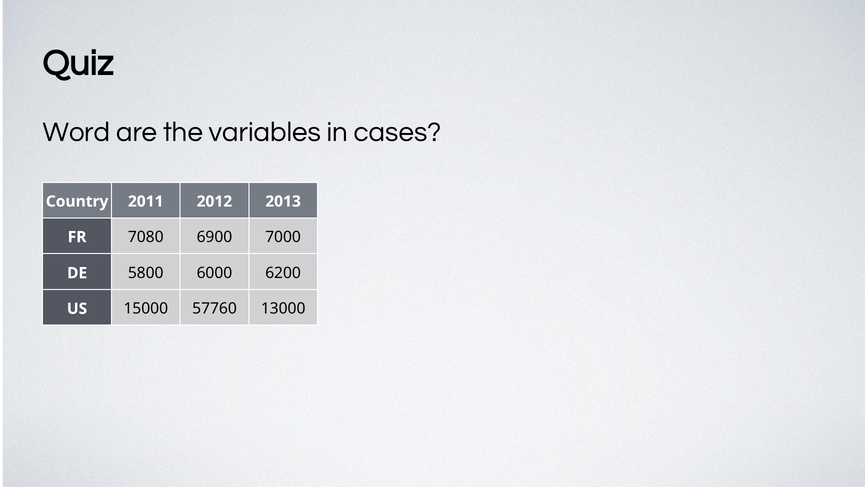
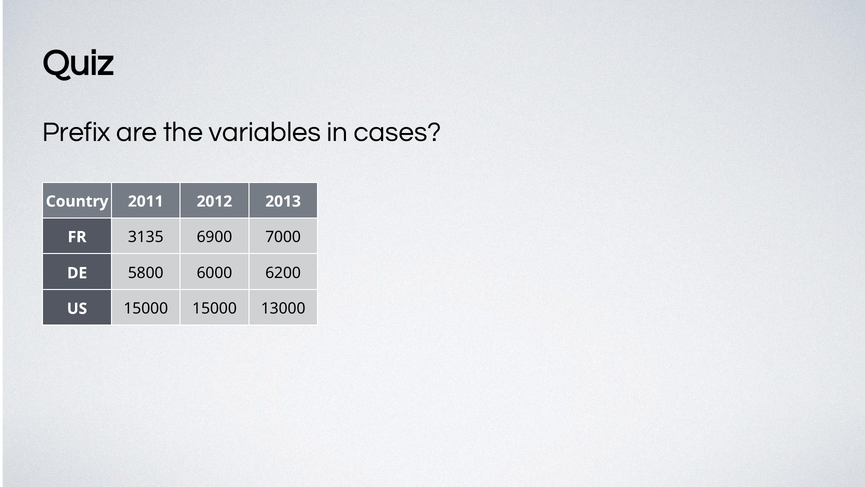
Word: Word -> Prefix (77, 132)
7080: 7080 -> 3135 (146, 237)
15000 57760: 57760 -> 15000 (215, 308)
